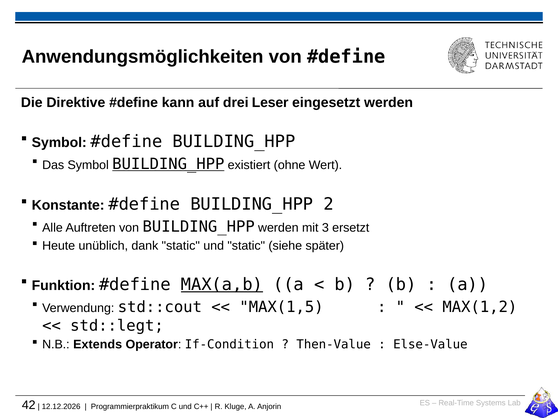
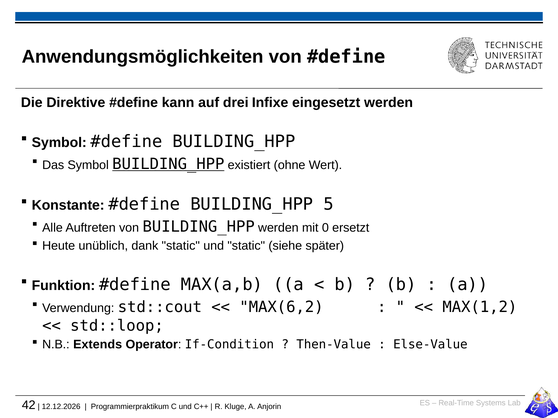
Leser: Leser -> Infixe (270, 103)
2: 2 -> 5 (329, 205)
3: 3 -> 0 (325, 228)
MAX(a,b underline: present -> none (222, 285)
MAX(1,5: MAX(1,5 -> MAX(6,2 (281, 307)
std::legt: std::legt -> std::loop (117, 326)
